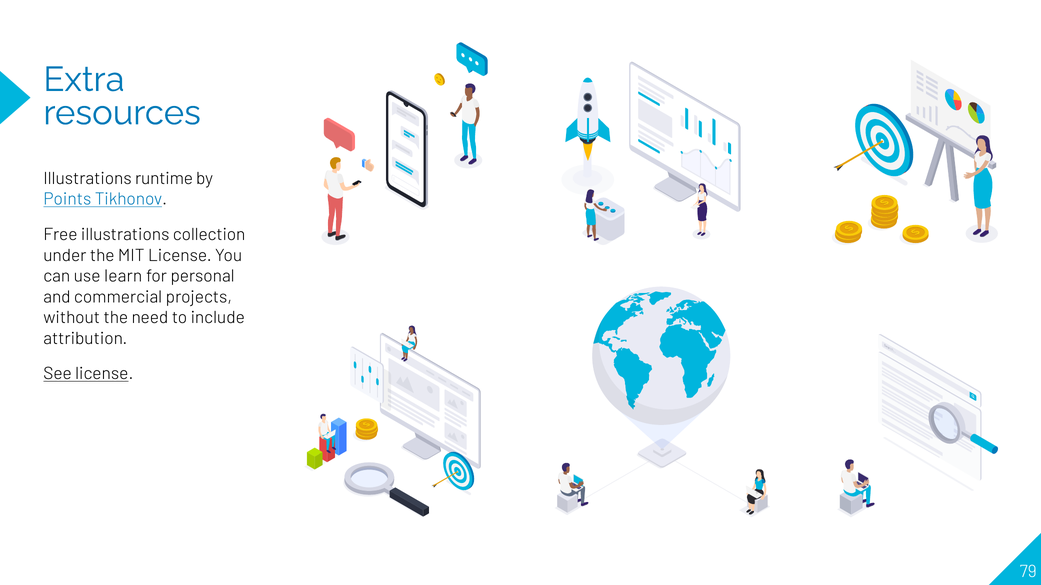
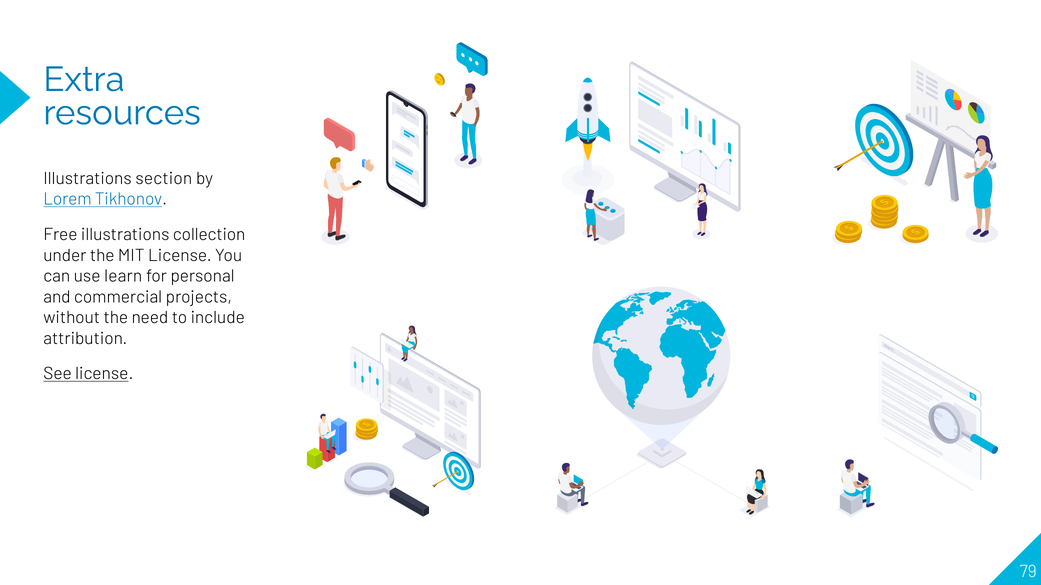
runtime: runtime -> section (164, 179)
Points: Points -> Lorem (67, 199)
